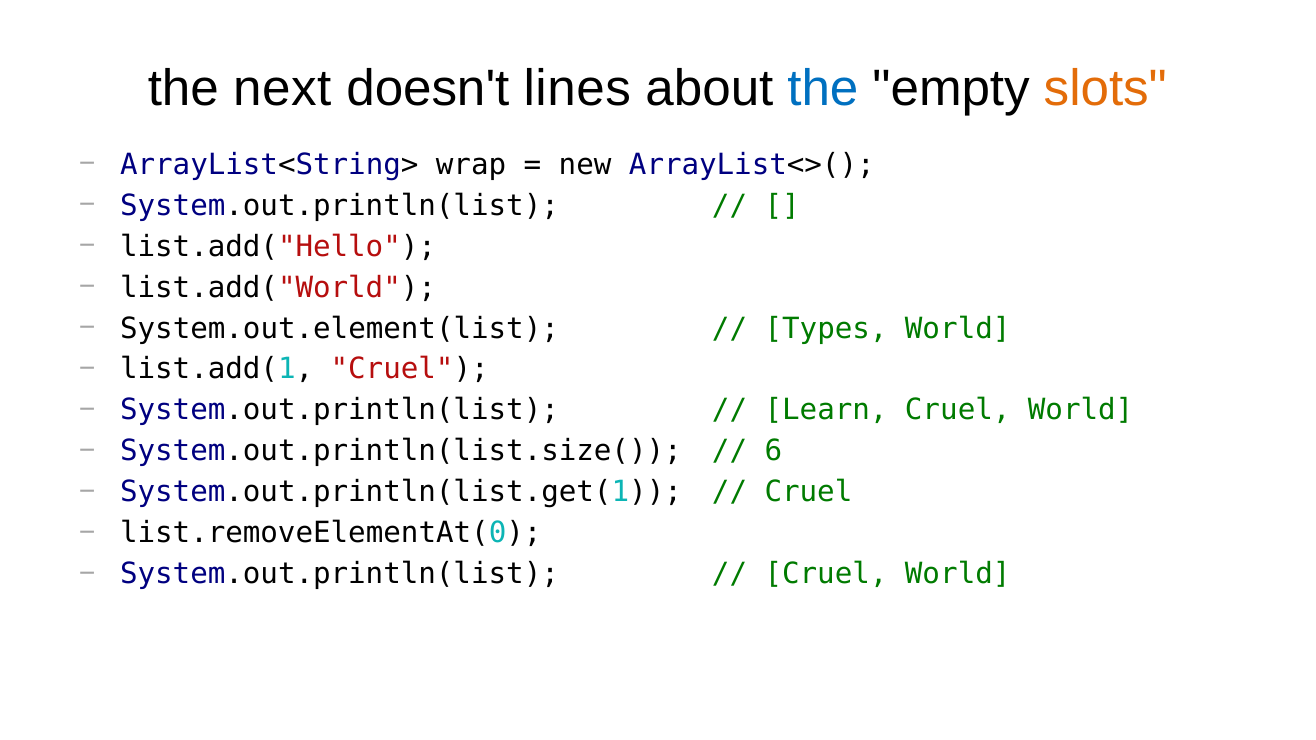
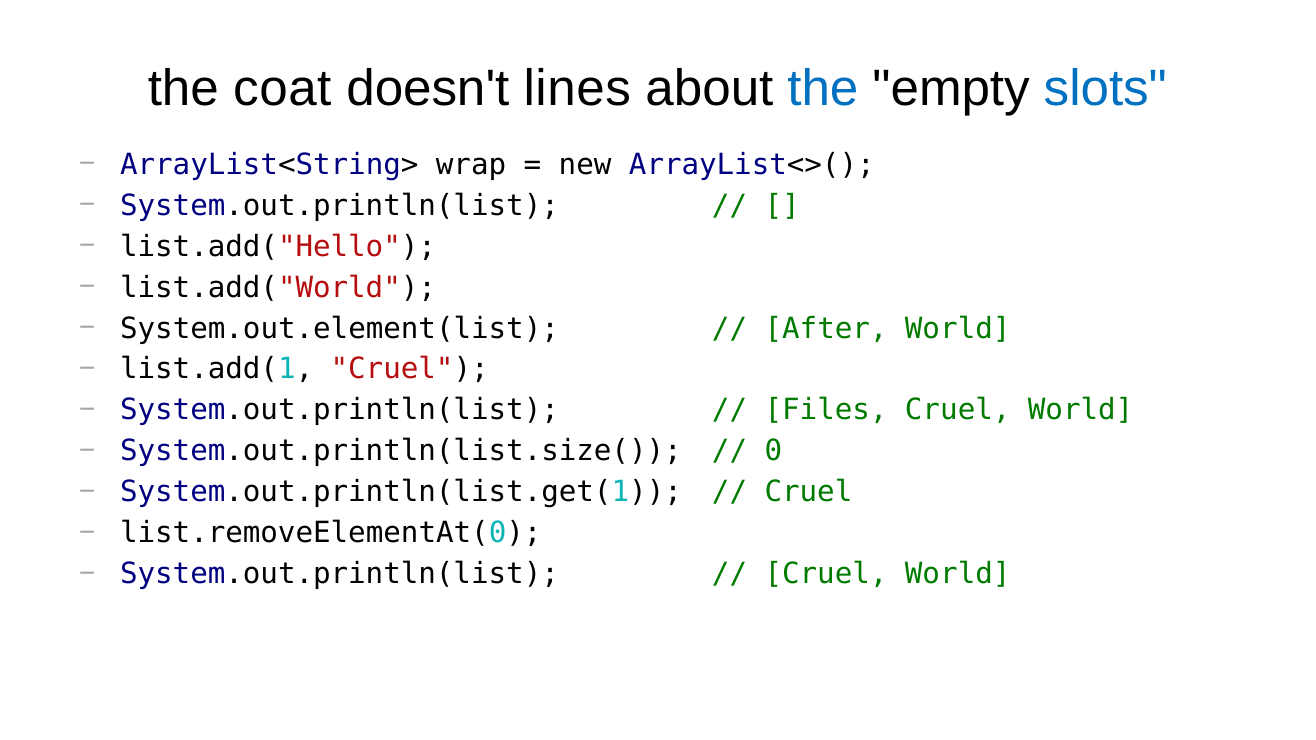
next: next -> coat (282, 88)
slots colour: orange -> blue (1105, 88)
Types: Types -> After (826, 329)
Learn: Learn -> Files (826, 410)
6: 6 -> 0 (773, 451)
